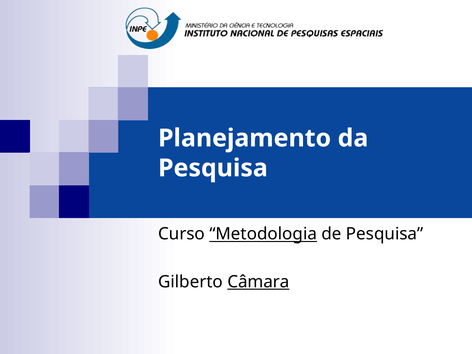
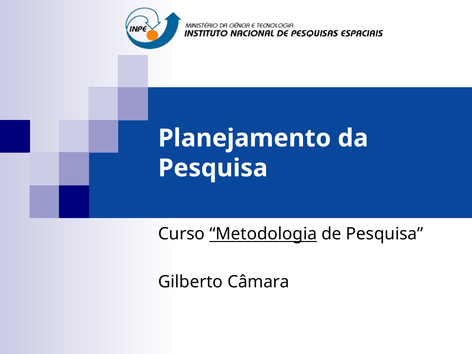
Câmara underline: present -> none (258, 282)
